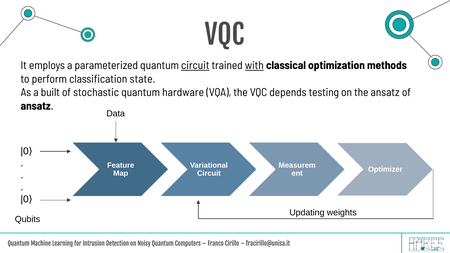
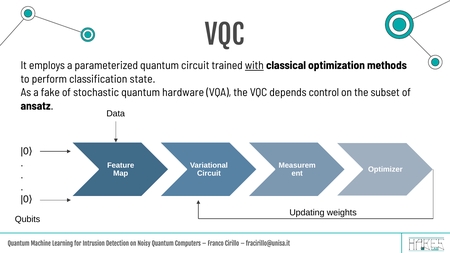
circuit underline: present -> none (195, 66)
built: built -> fake (50, 93)
testing: testing -> control (324, 93)
the ansatz: ansatz -> subset (385, 93)
